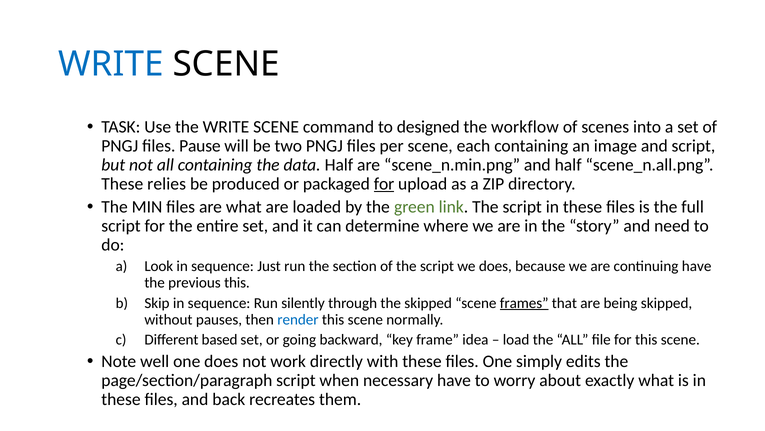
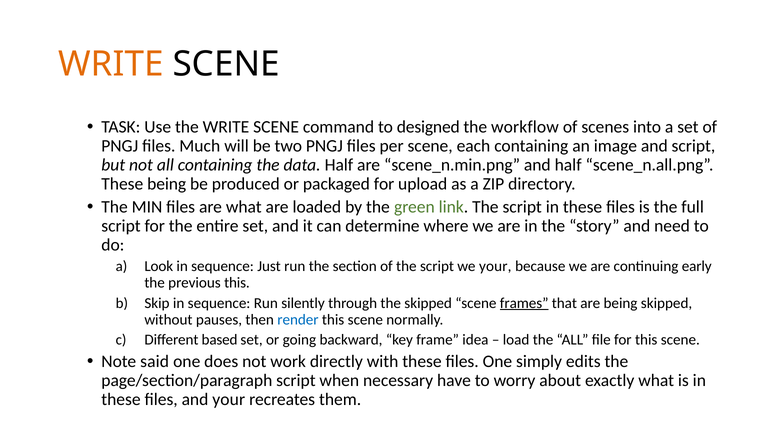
WRITE colour: blue -> orange (111, 64)
Pause: Pause -> Much (200, 146)
These relies: relies -> being (167, 184)
for underline: present -> none (384, 184)
we does: does -> your (495, 266)
continuing have: have -> early (697, 266)
well: well -> said (155, 361)
and back: back -> your (229, 399)
